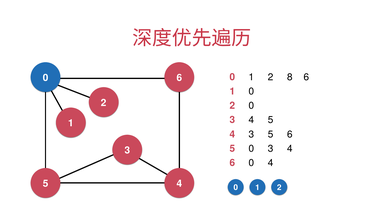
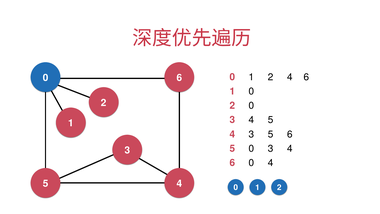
2 8: 8 -> 4 (290, 77)
